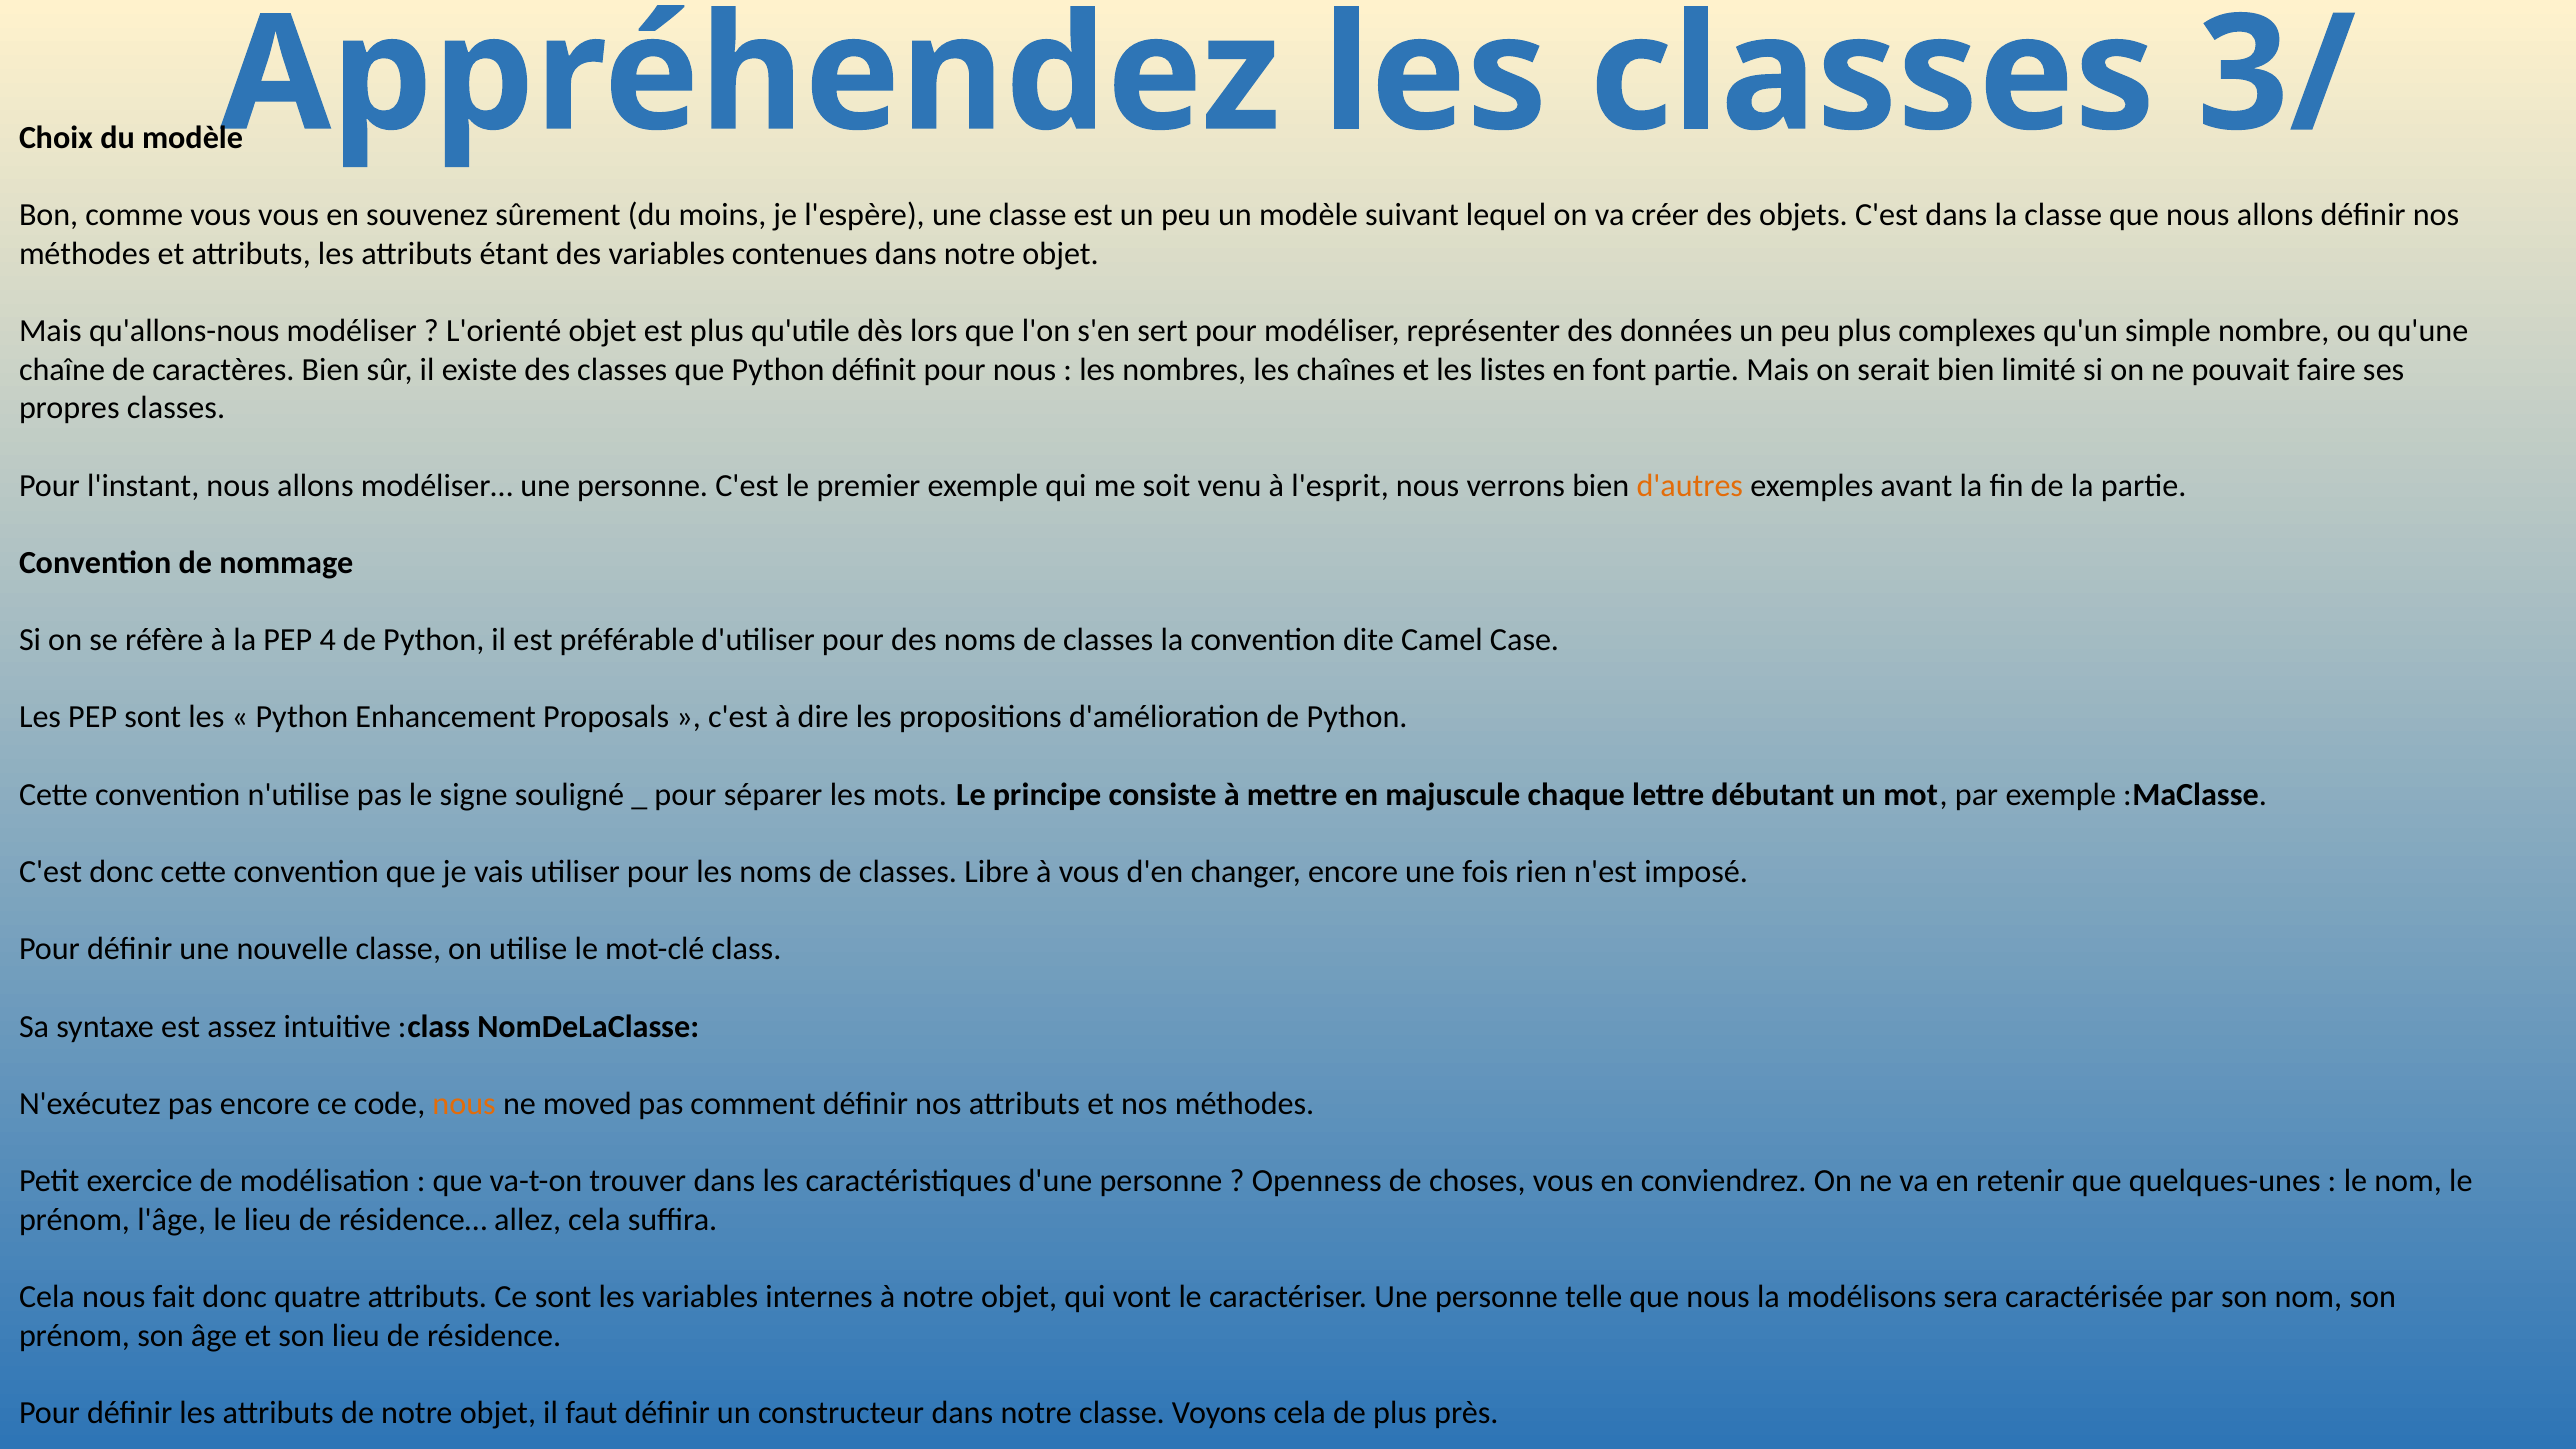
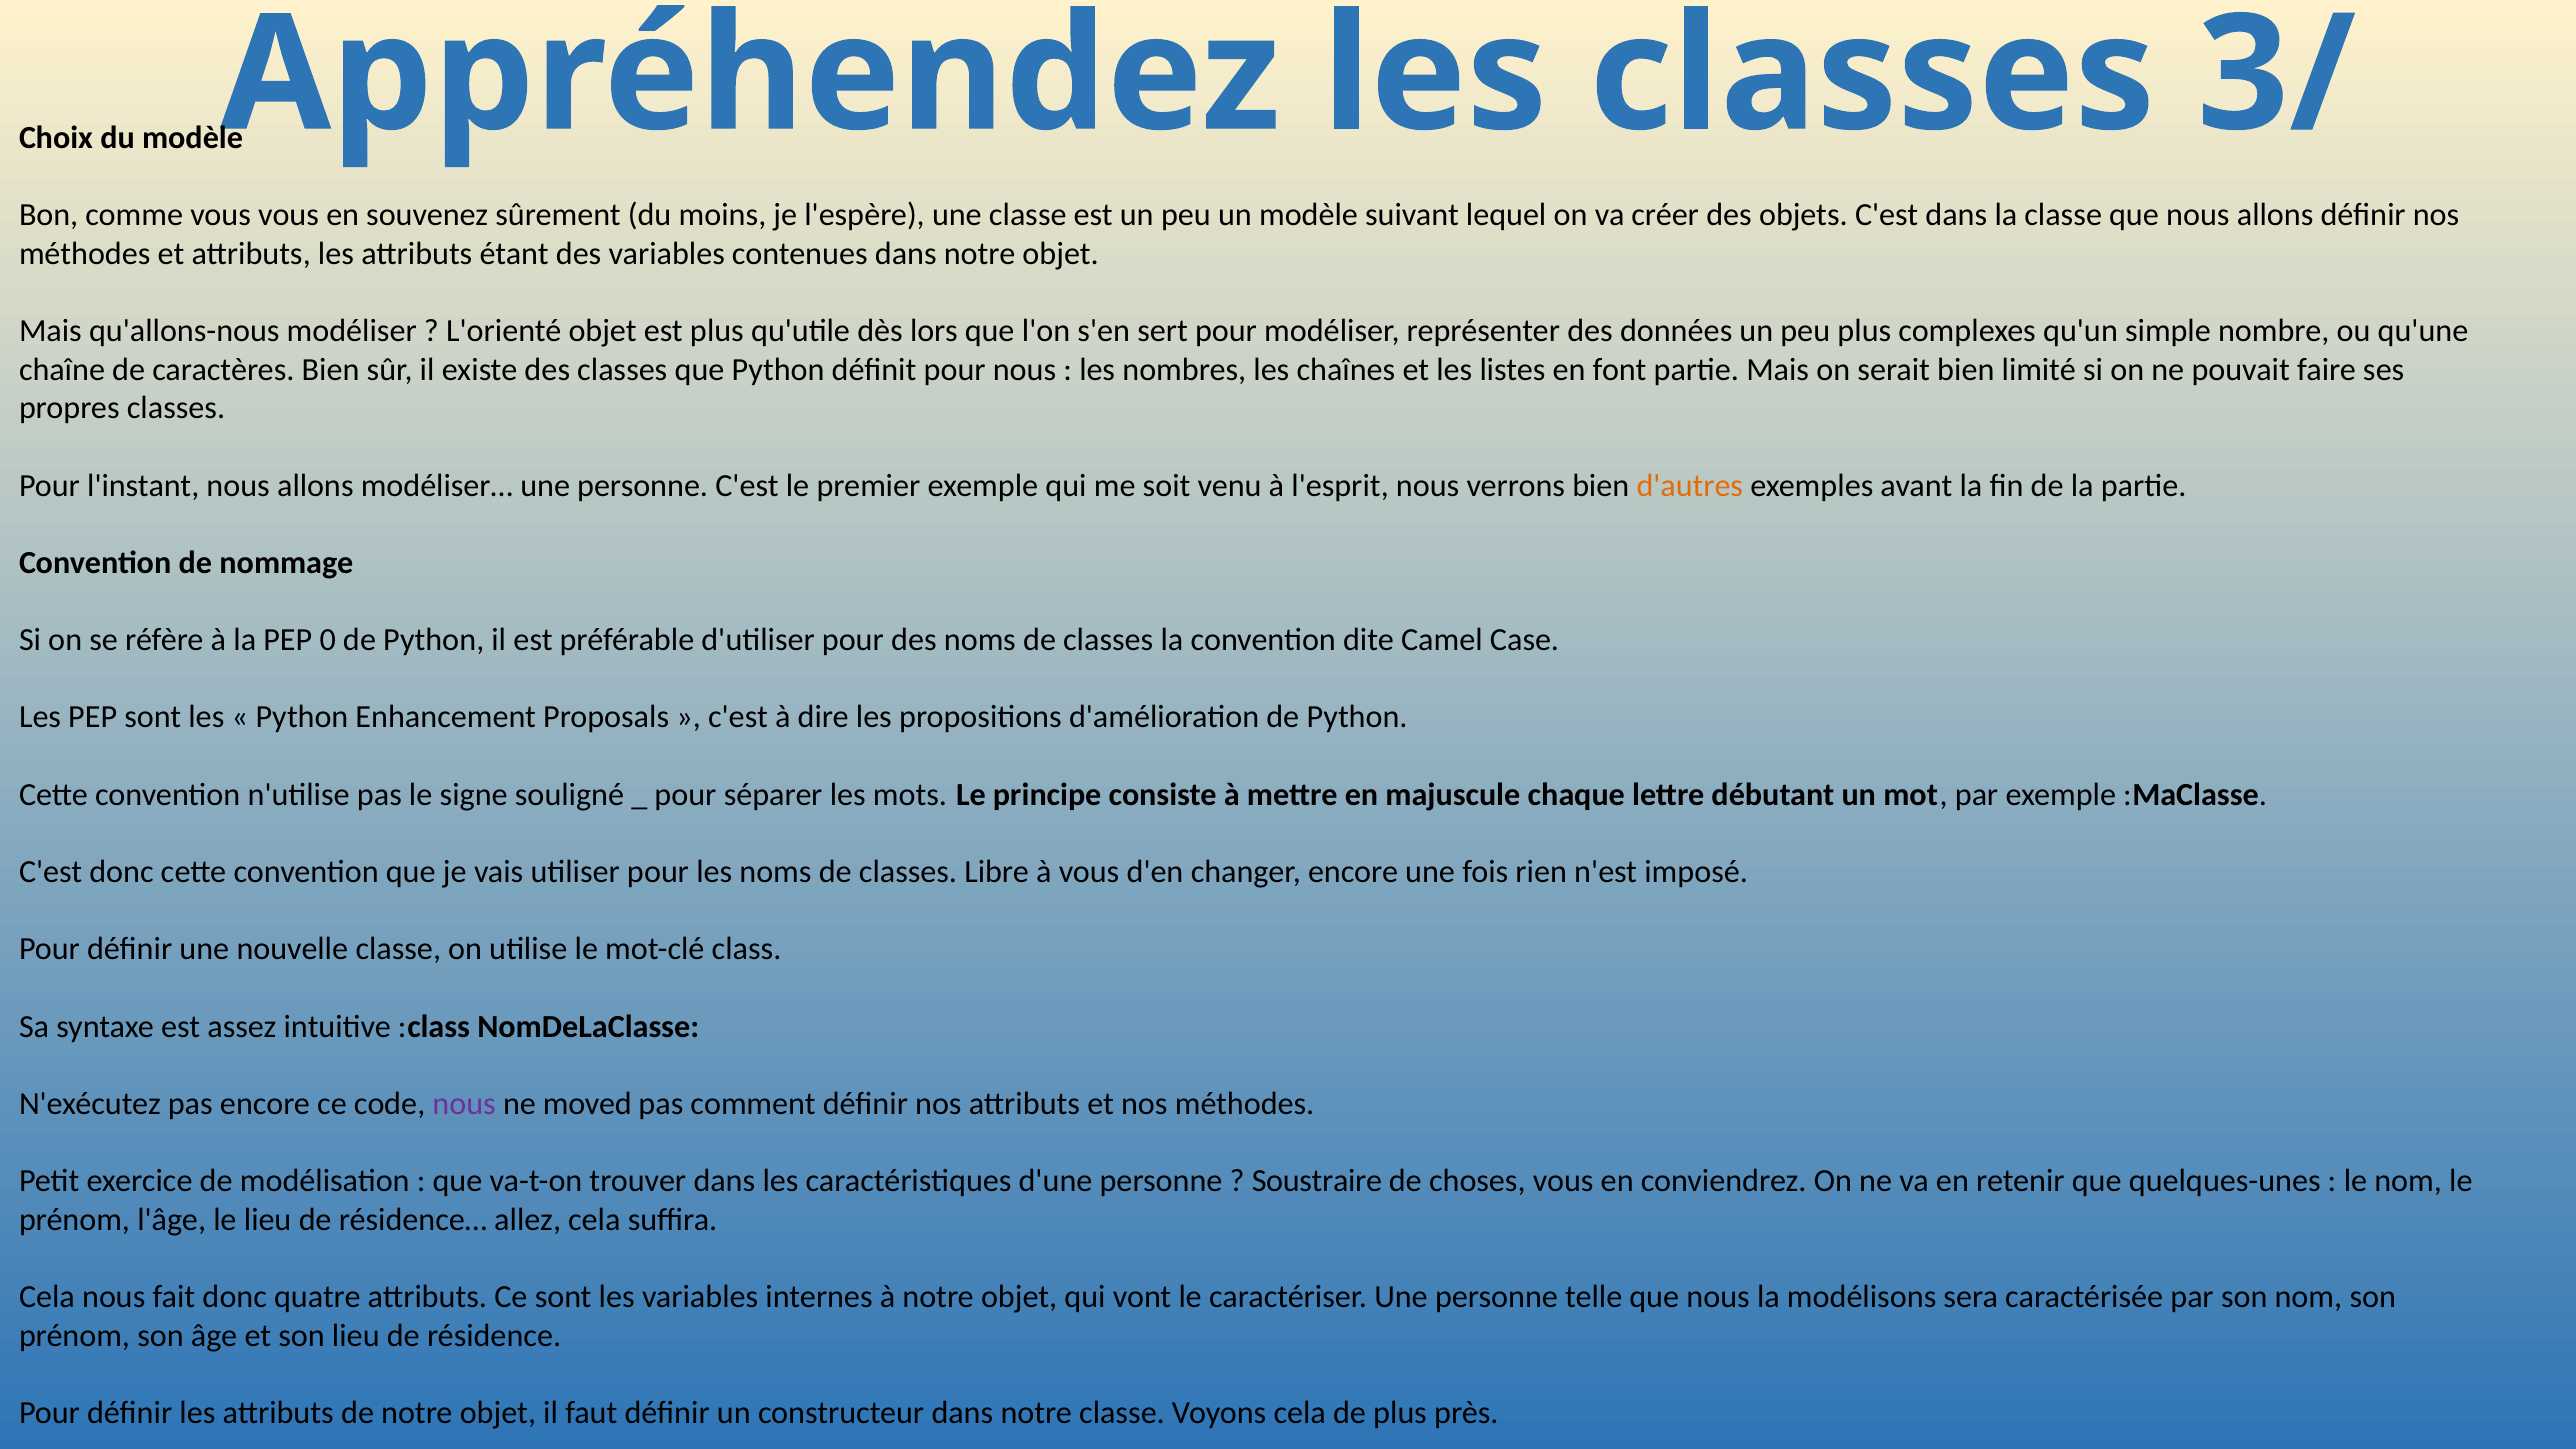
4: 4 -> 0 (328, 640)
nous colour: orange -> purple (464, 1104)
Openness: Openness -> Soustraire (1317, 1181)
